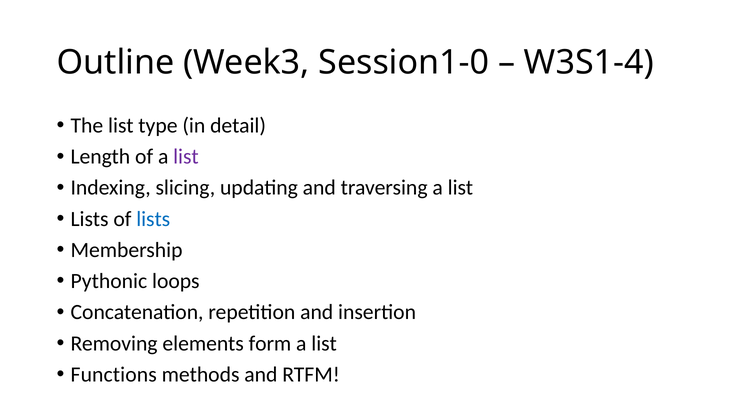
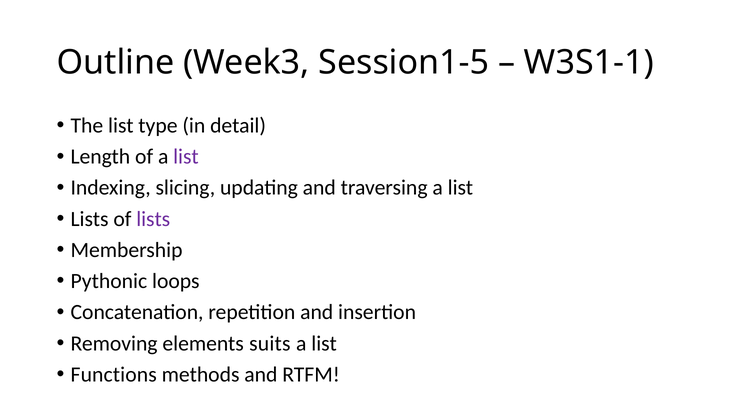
Session1-0: Session1-0 -> Session1-5 (404, 62)
W3S1-4: W3S1-4 -> W3S1-1 (589, 62)
lists colour: blue -> purple (153, 219)
form: form -> suits (270, 343)
